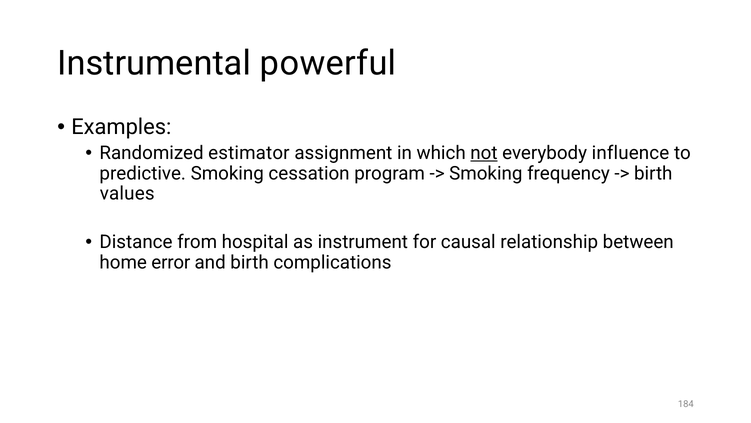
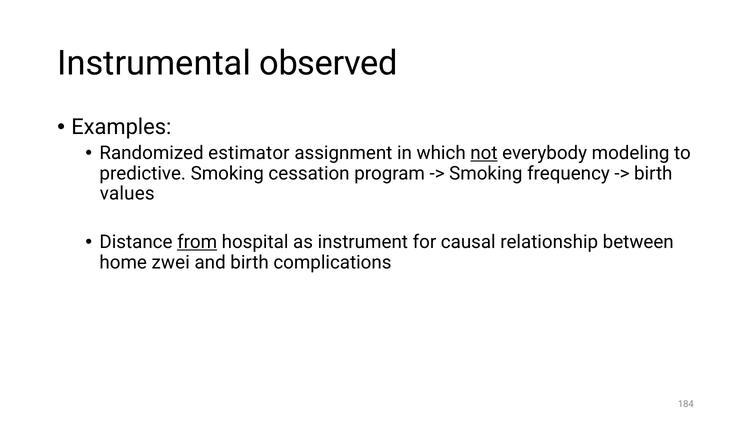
powerful: powerful -> observed (328, 63)
influence: influence -> modeling (631, 153)
from underline: none -> present (197, 242)
error: error -> zwei (171, 262)
